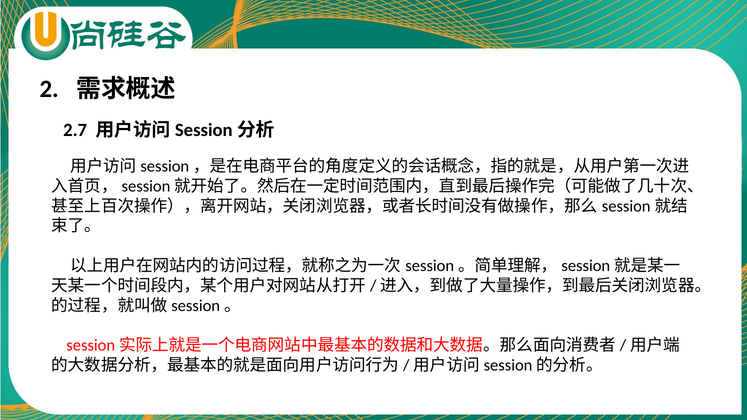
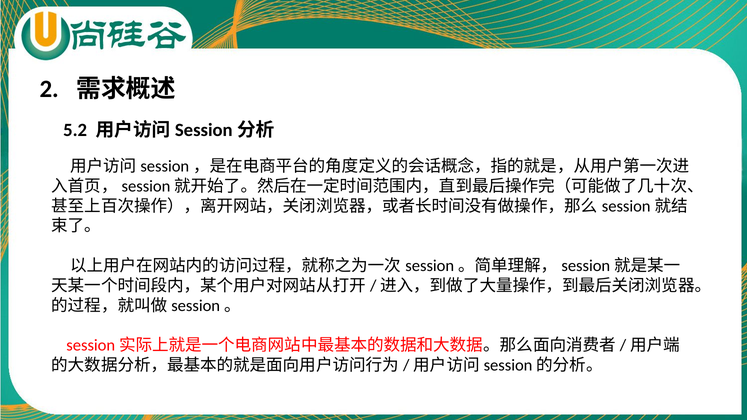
2.7: 2.7 -> 5.2 (75, 130)
